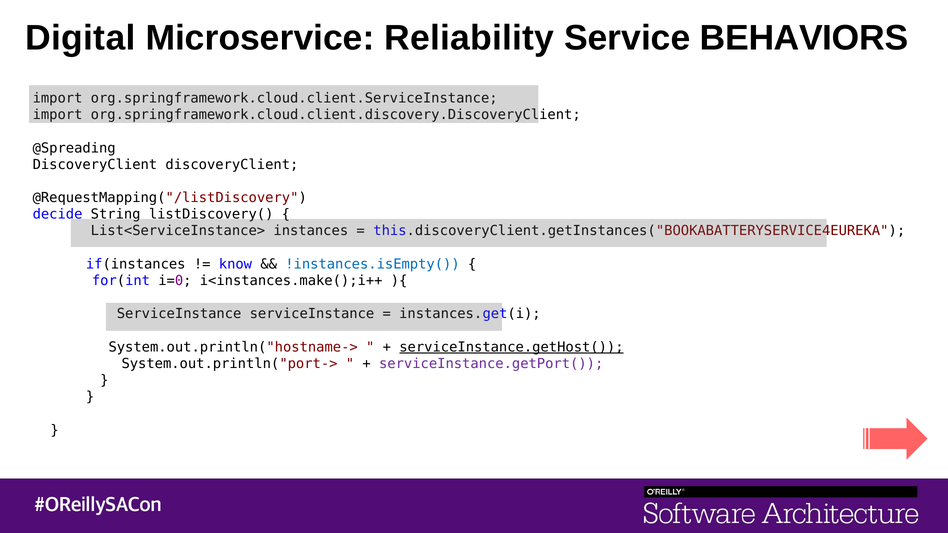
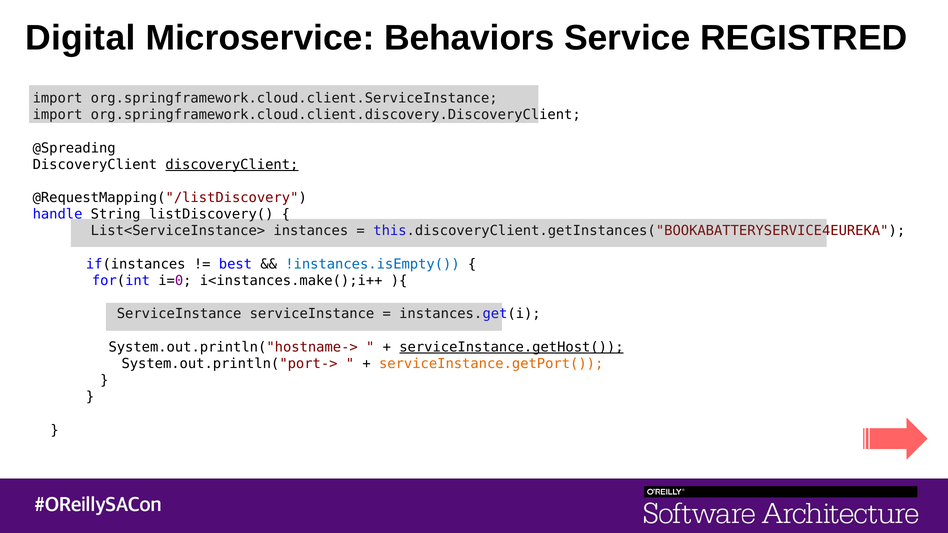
Reliability: Reliability -> Behaviors (469, 38)
BEHAVIORS: BEHAVIORS -> REGISTRED (804, 38)
discoveryClient underline: none -> present (232, 165)
decide: decide -> handle (58, 214)
know: know -> best (235, 264)
serviceInstance.getPort( colour: purple -> orange (491, 364)
